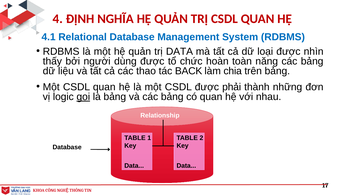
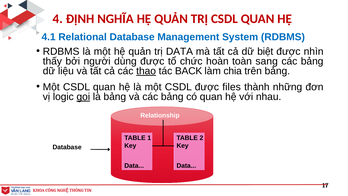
loại: loại -> biệt (265, 51)
năng: năng -> sang (267, 61)
thao underline: none -> present (146, 71)
phải: phải -> files (232, 87)
